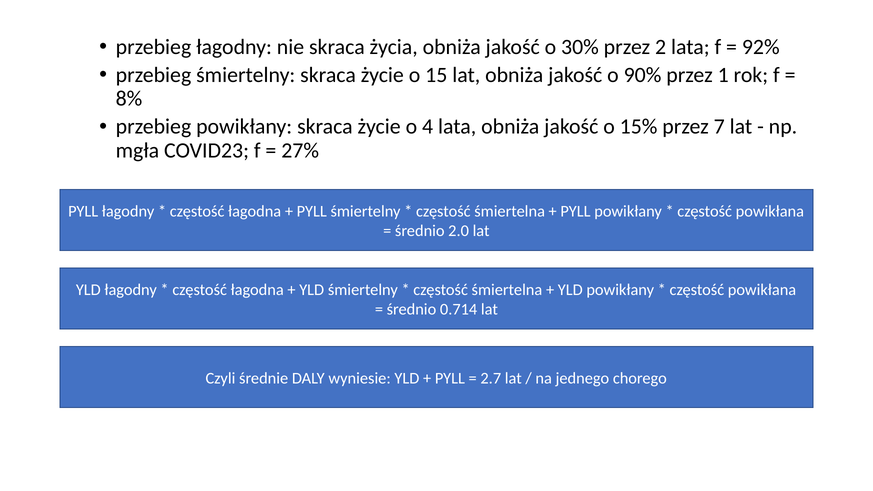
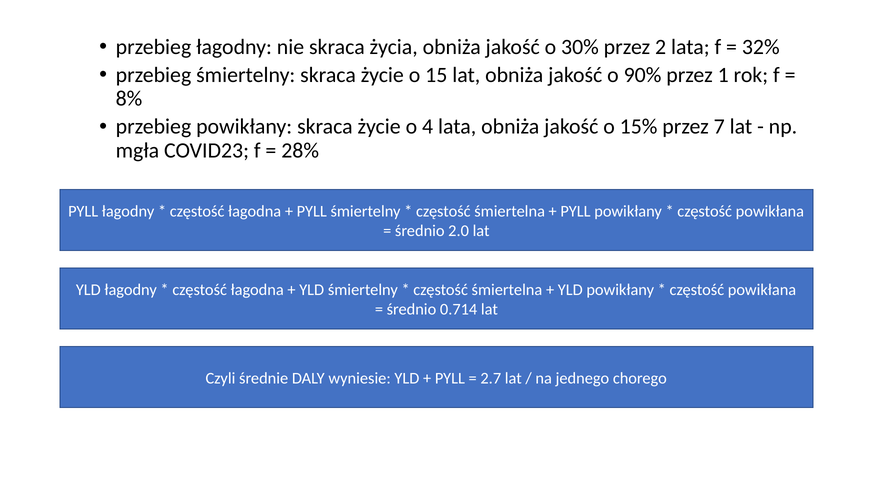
92%: 92% -> 32% (761, 47)
27%: 27% -> 28% (300, 150)
